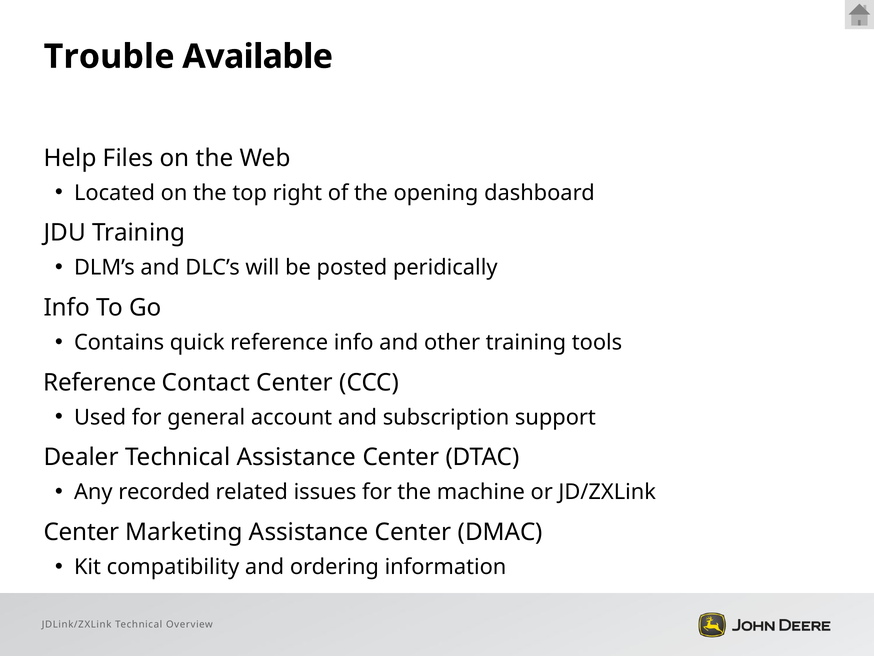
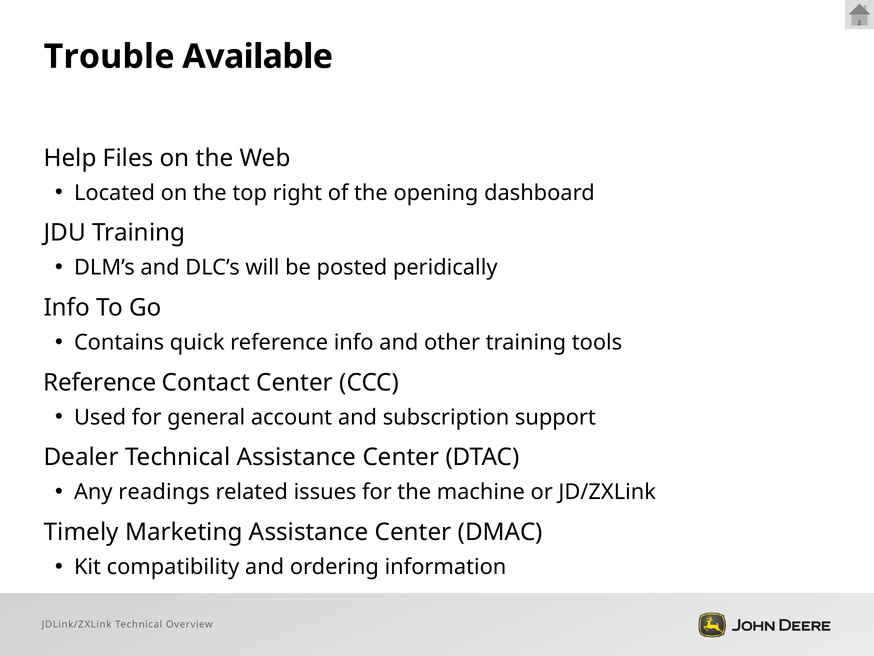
recorded: recorded -> readings (164, 492)
Center: Center -> Timely (81, 532)
